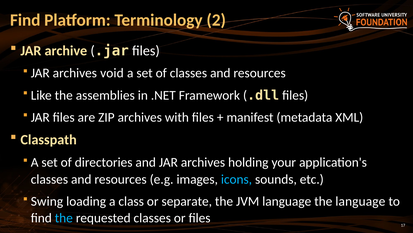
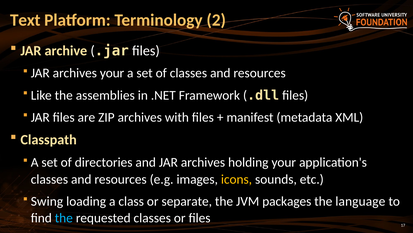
Find: Find -> Text (25, 20)
archives void: void -> your (112, 73)
icons colour: light blue -> yellow (237, 179)
JVM language: language -> packages (287, 201)
